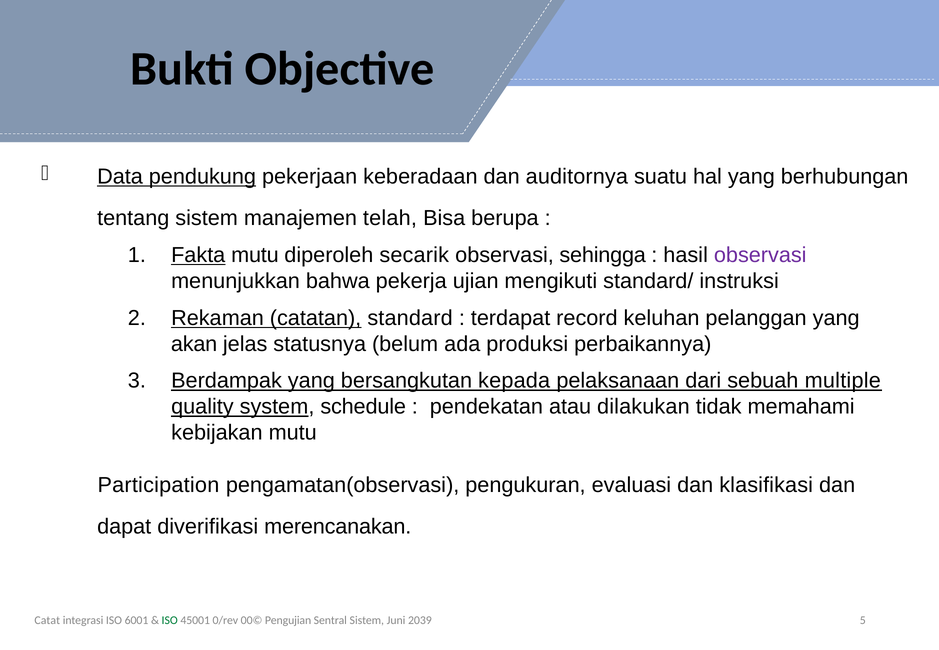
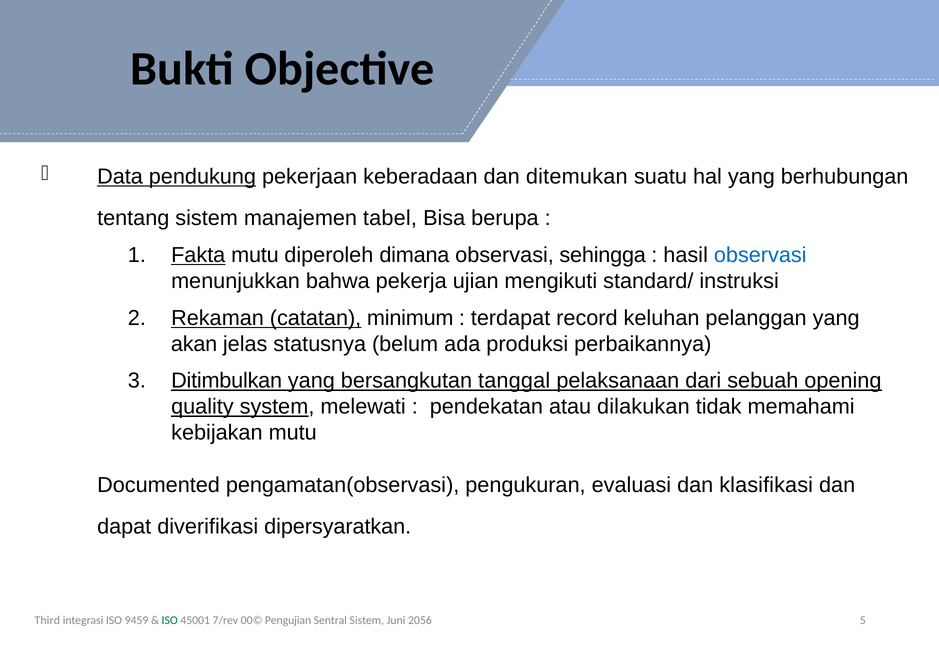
auditornya: auditornya -> ditemukan (577, 177)
telah: telah -> tabel (390, 218)
secarik: secarik -> dimana (414, 255)
observasi colour: purple -> blue (760, 255)
standard: standard -> minimum (410, 318)
Berdampak: Berdampak -> Ditimbulkan (227, 381)
kepada: kepada -> tanggal (514, 381)
multiple: multiple -> opening (843, 381)
schedule: schedule -> melewati (363, 407)
Participation: Participation -> Documented (159, 485)
merencanakan: merencanakan -> dipersyaratkan (338, 527)
Catat: Catat -> Third (47, 621)
6001: 6001 -> 9459 (137, 621)
0/rev: 0/rev -> 7/rev (225, 621)
2039: 2039 -> 2056 (420, 621)
